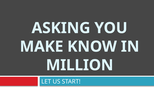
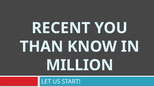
ASKING: ASKING -> RECENT (61, 28)
MAKE: MAKE -> THAN (42, 46)
